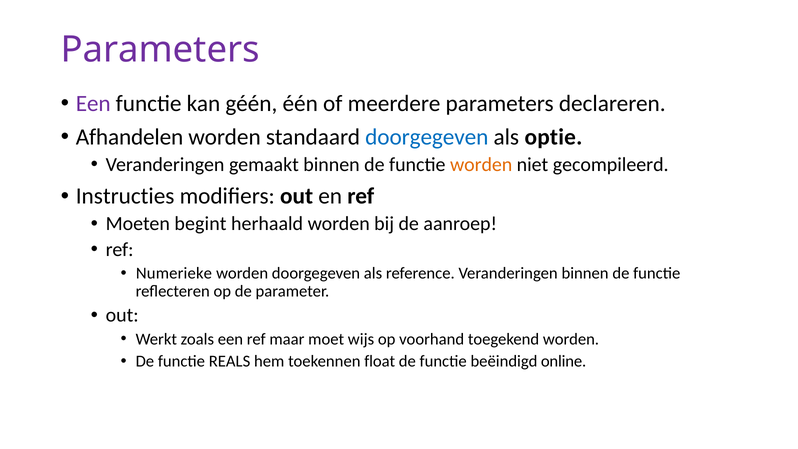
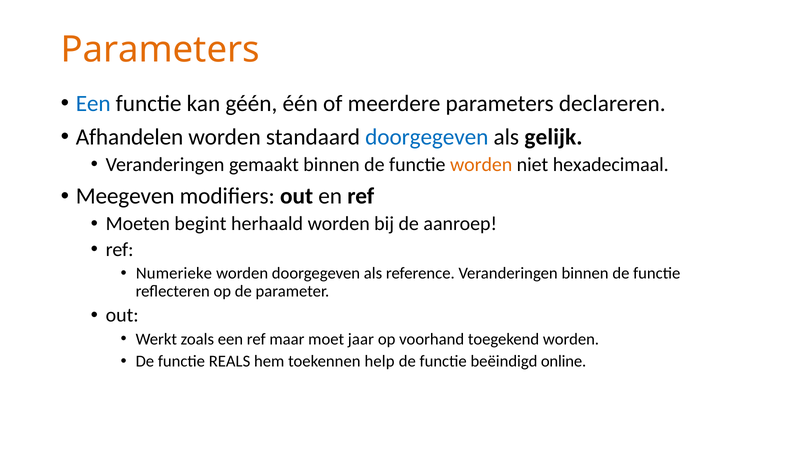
Parameters colour: purple -> orange (160, 50)
Een colour: purple -> blue (93, 104)
optie: optie -> gelijk (554, 137)
gecompileerd: gecompileerd -> hexadecimaal (611, 165)
Instructies: Instructies -> Meegeven (125, 196)
wijs: wijs -> jaar (361, 339)
float: float -> help (380, 361)
